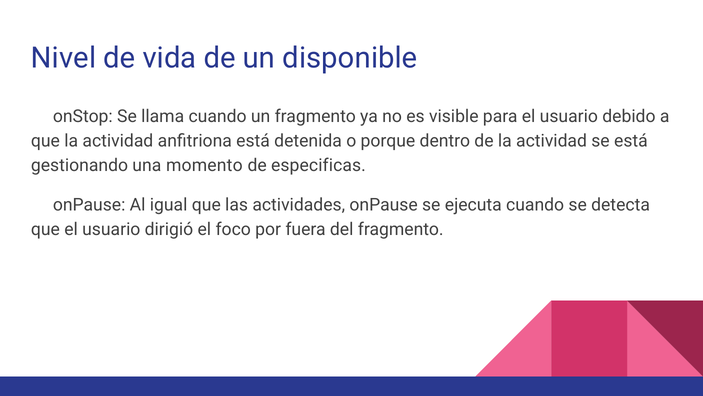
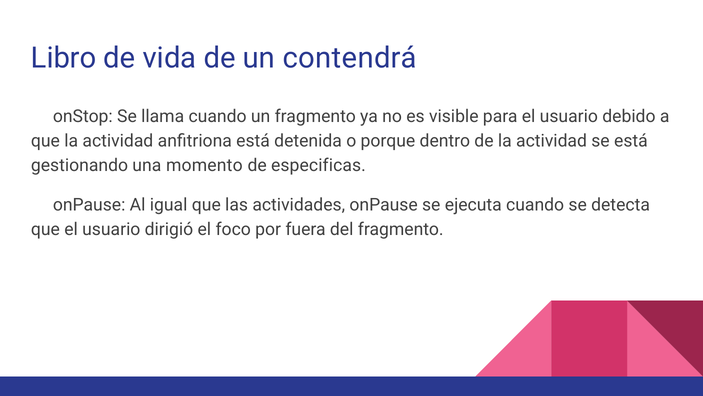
Nivel: Nivel -> Libro (64, 58)
disponible: disponible -> contendrá (350, 58)
